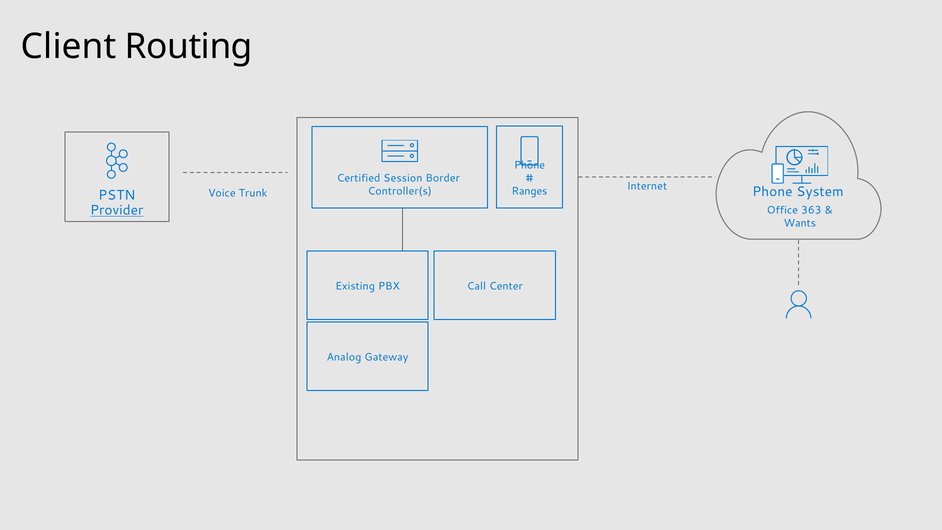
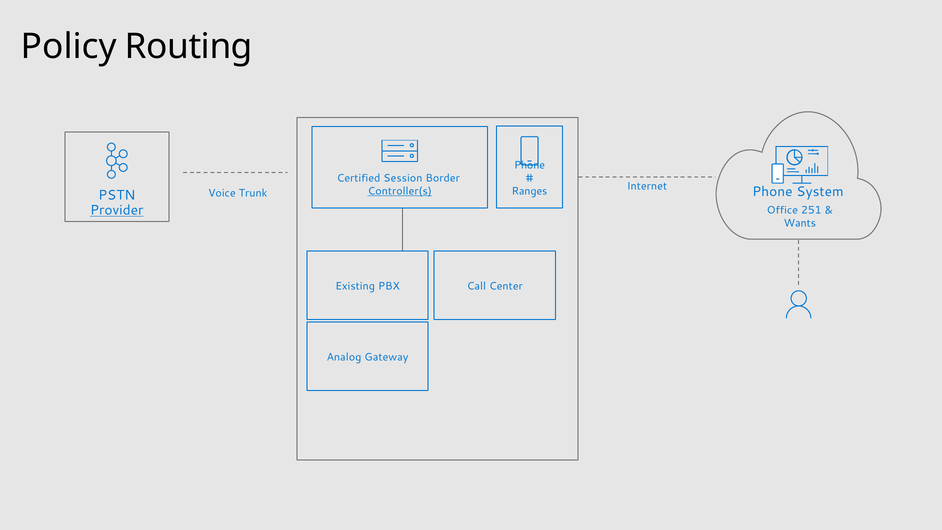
Client: Client -> Policy (69, 46)
Controller(s underline: none -> present (400, 191)
363: 363 -> 251 (811, 210)
